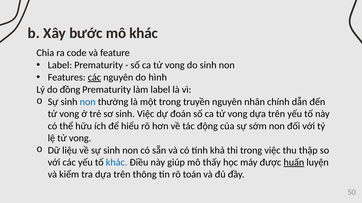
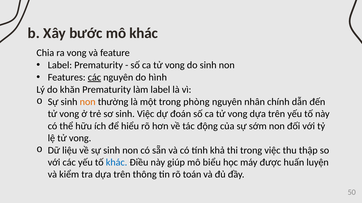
ra code: code -> vong (77, 53)
đồng: đồng -> khăn (70, 90)
non colour: blue -> orange (88, 102)
truyền: truyền -> phòng (196, 102)
thấy: thấy -> biểu (212, 163)
huấn underline: present -> none (294, 163)
